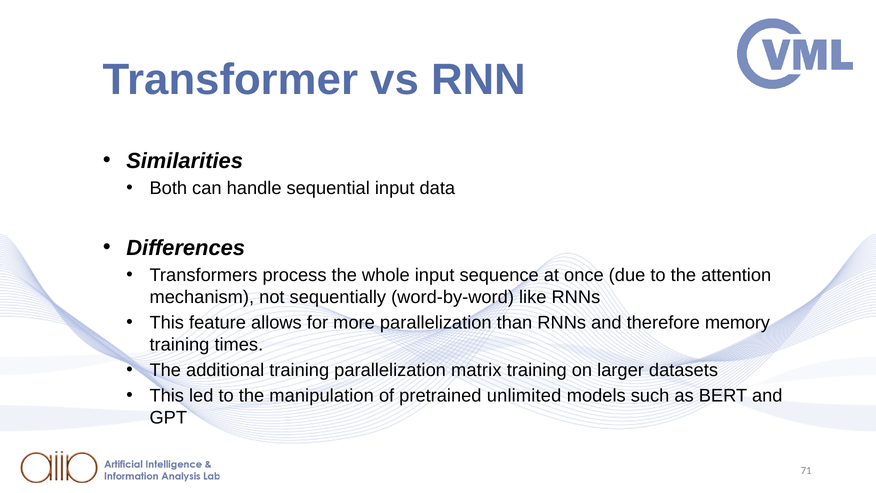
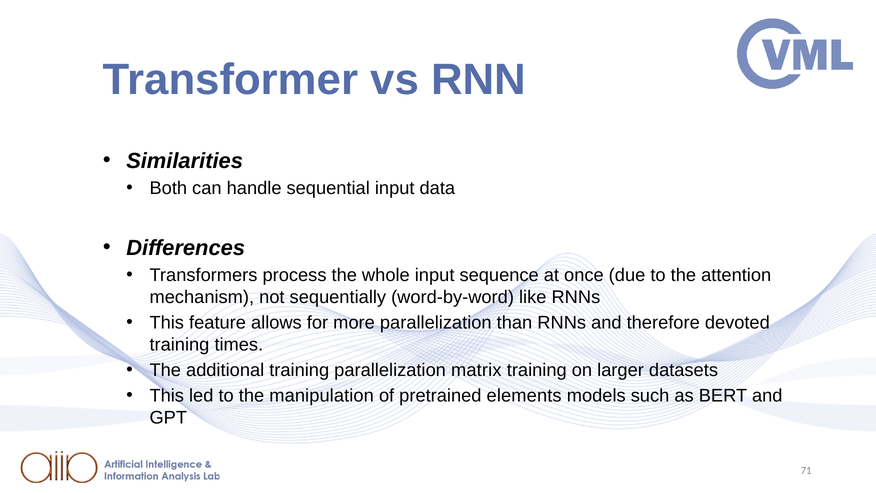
memory: memory -> devoted (737, 323)
unlimited: unlimited -> elements (524, 396)
